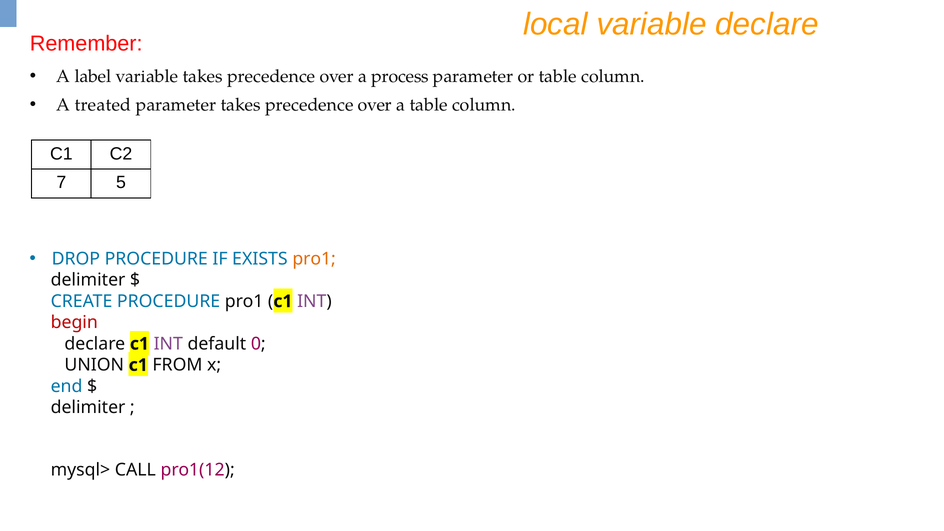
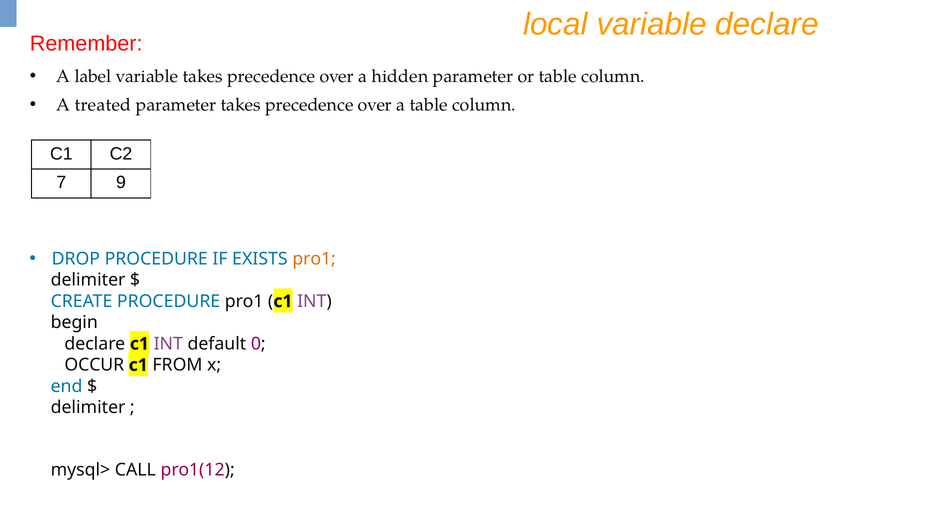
process: process -> hidden (400, 76)
5: 5 -> 9 (121, 183)
begin colour: red -> black (74, 323)
UNION: UNION -> OCCUR (94, 365)
